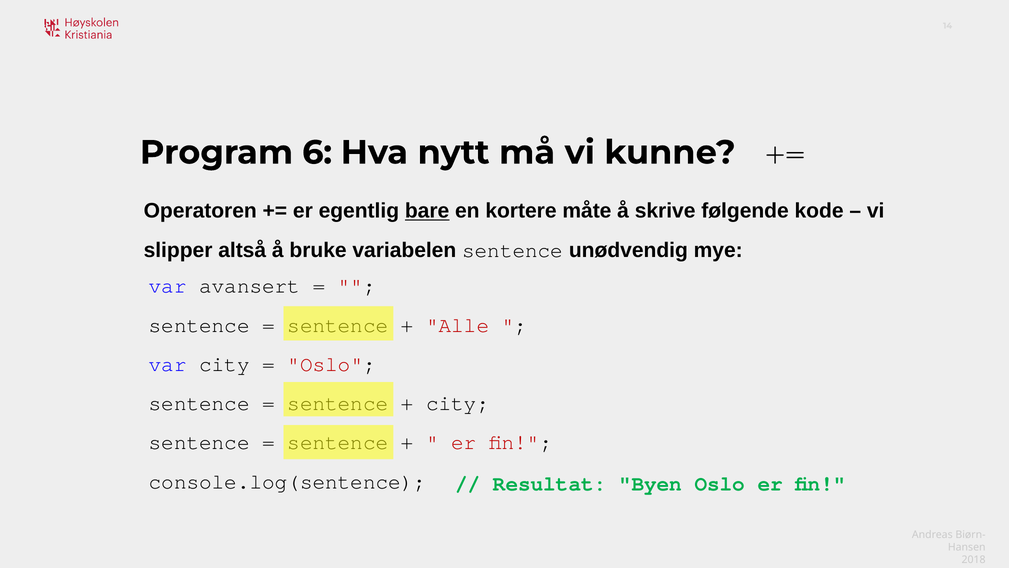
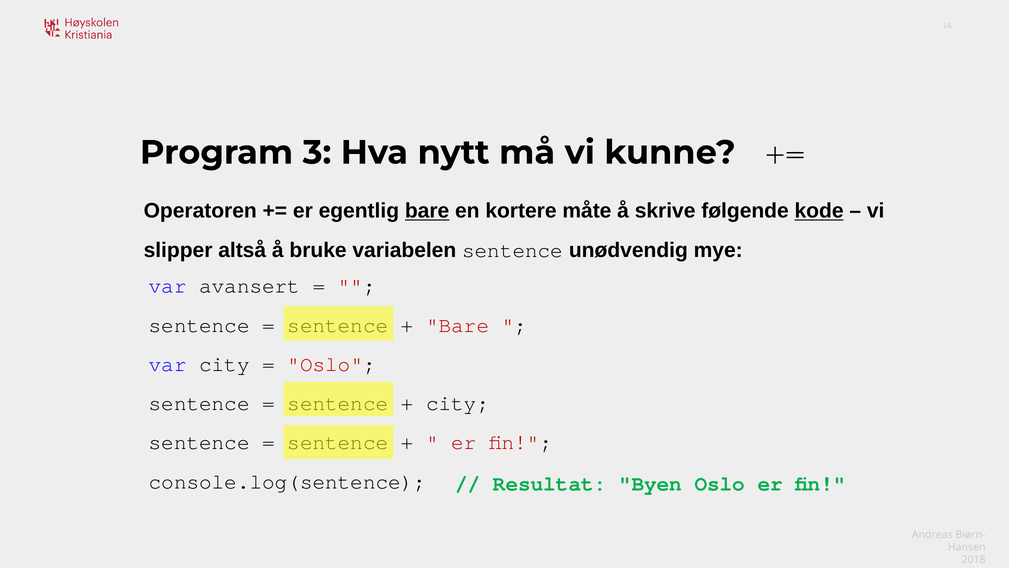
6: 6 -> 3 (317, 152)
kode underline: none -> present (819, 211)
Alle: Alle -> Bare (458, 325)
